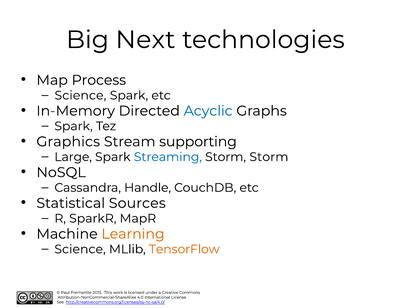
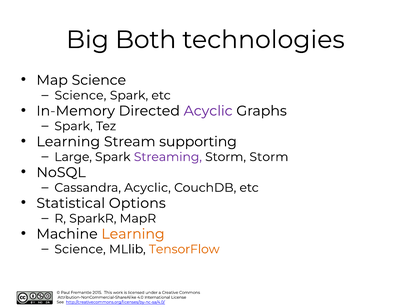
Next: Next -> Both (146, 40)
Map Process: Process -> Science (99, 80)
Acyclic colour: blue -> purple (208, 111)
Graphics: Graphics -> Learning (68, 142)
Streaming colour: blue -> purple (168, 157)
Cassandra Handle: Handle -> Acyclic (147, 188)
Sources: Sources -> Options (137, 203)
